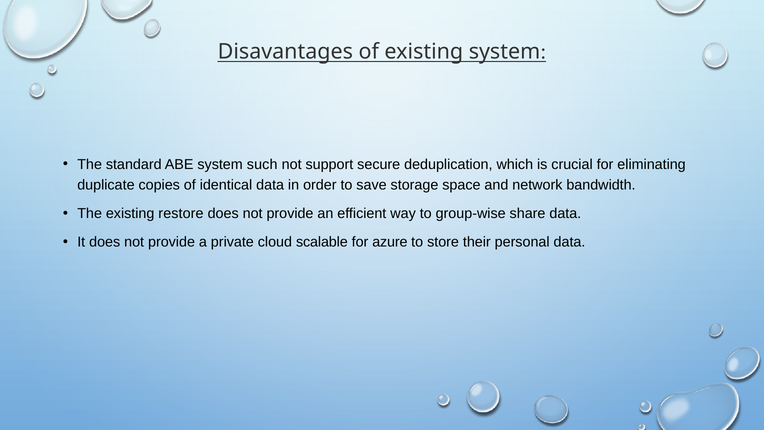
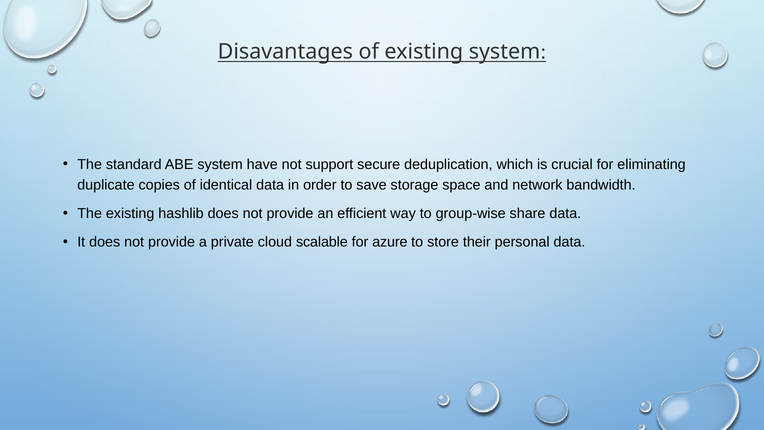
such: such -> have (262, 164)
restore: restore -> hashlib (181, 213)
